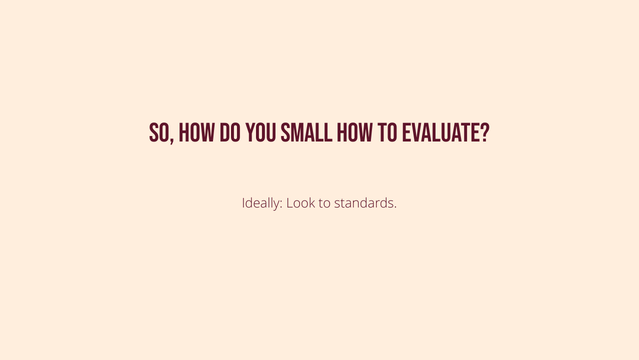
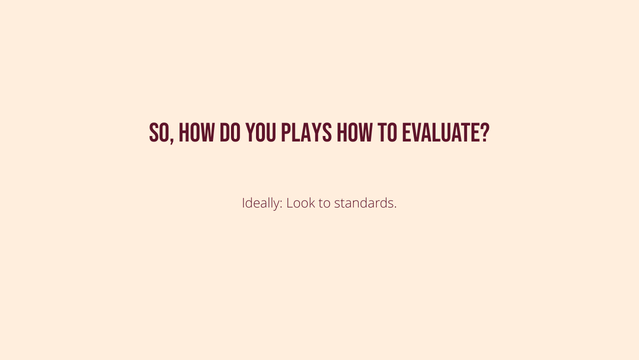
small: small -> plays (306, 133)
